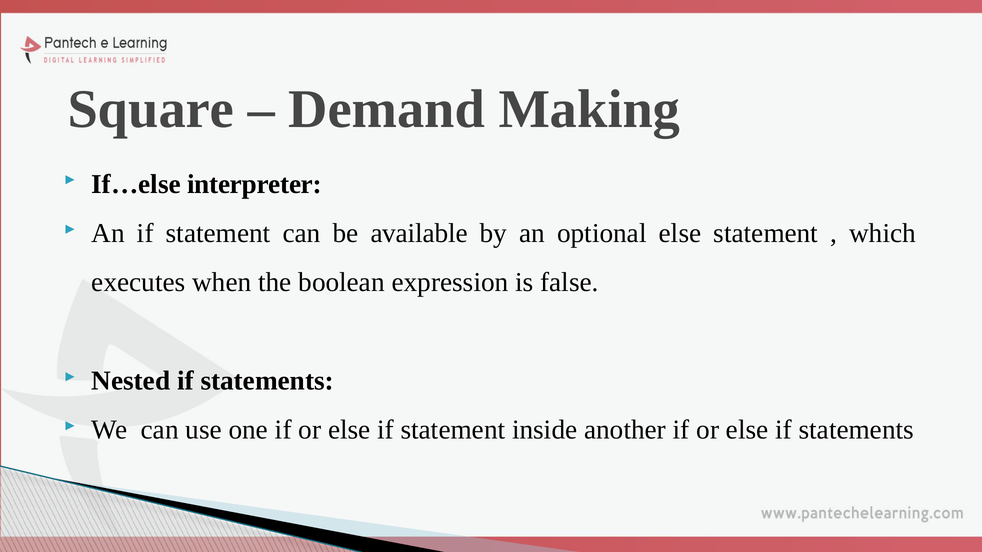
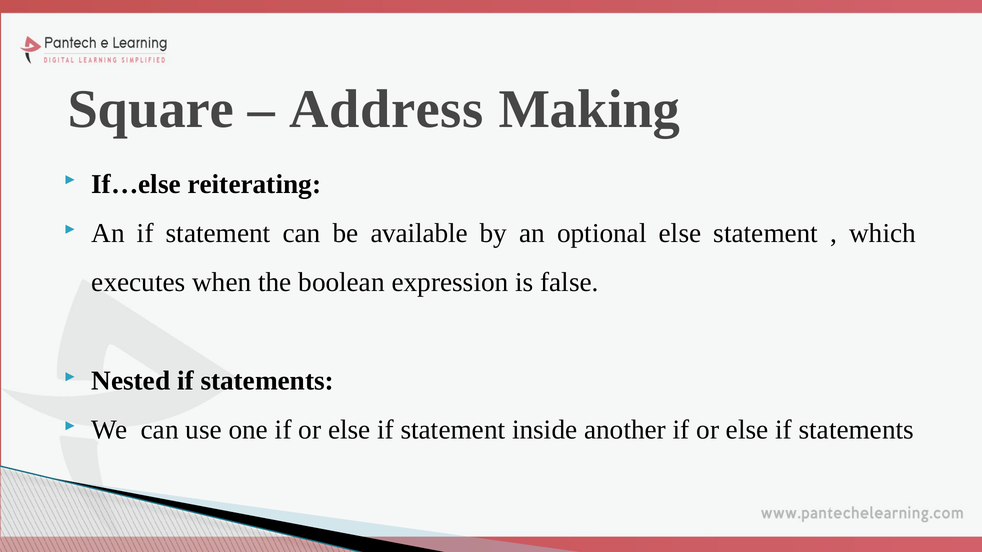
Demand: Demand -> Address (386, 109)
interpreter: interpreter -> reiterating (254, 184)
